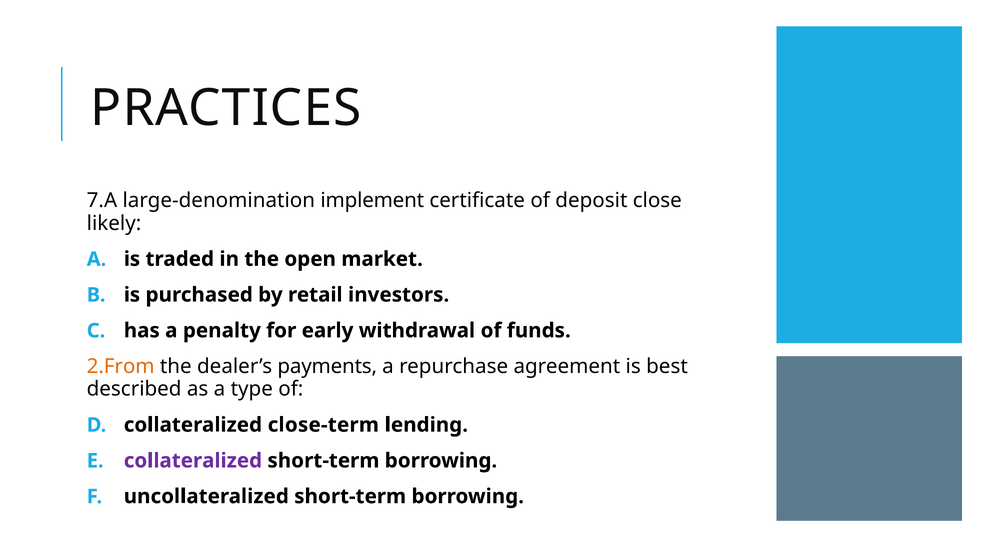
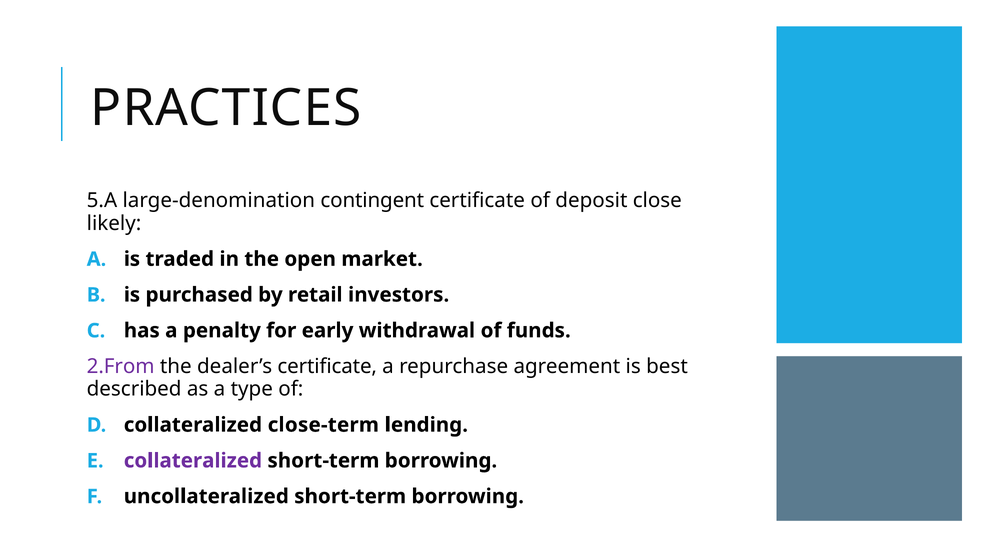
7.A: 7.A -> 5.A (102, 200)
implement: implement -> contingent (372, 200)
2.From colour: orange -> purple (121, 366)
dealer’s payments: payments -> certificate (327, 366)
